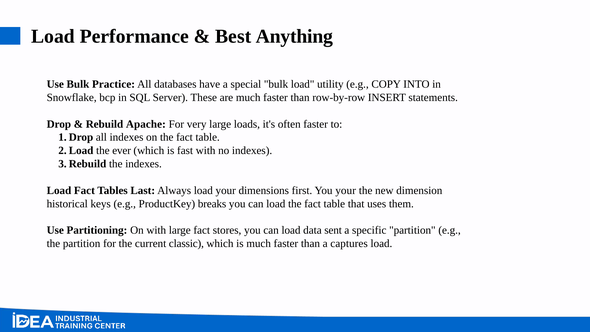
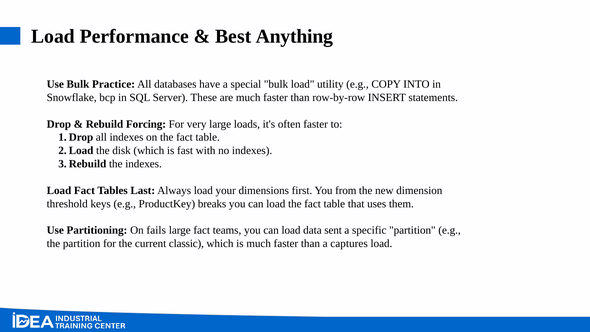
Apache: Apache -> Forcing (146, 124)
ever: ever -> disk (122, 151)
You your: your -> from (346, 190)
historical: historical -> threshold (67, 204)
On with: with -> fails (156, 230)
stores: stores -> teams (227, 230)
